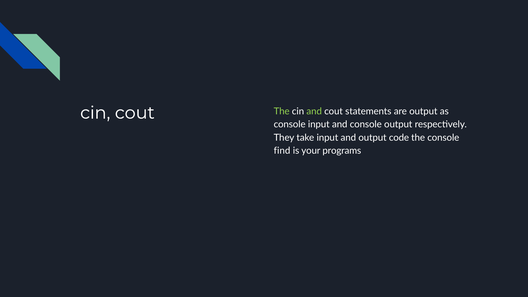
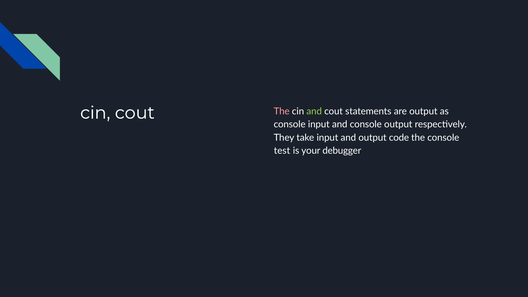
The colour: light green -> pink (282, 111)
find: find -> test (282, 151)
programs: programs -> debugger (342, 151)
